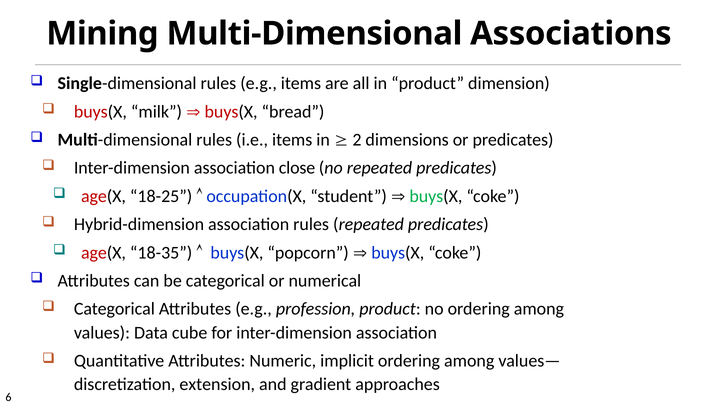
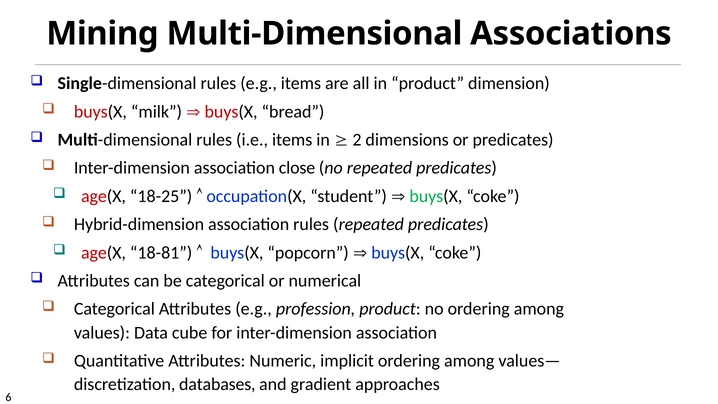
18-35: 18-35 -> 18-81 (161, 253)
extension: extension -> databases (217, 384)
